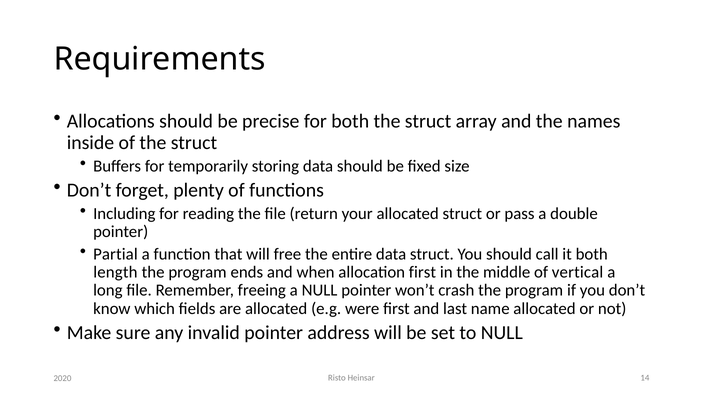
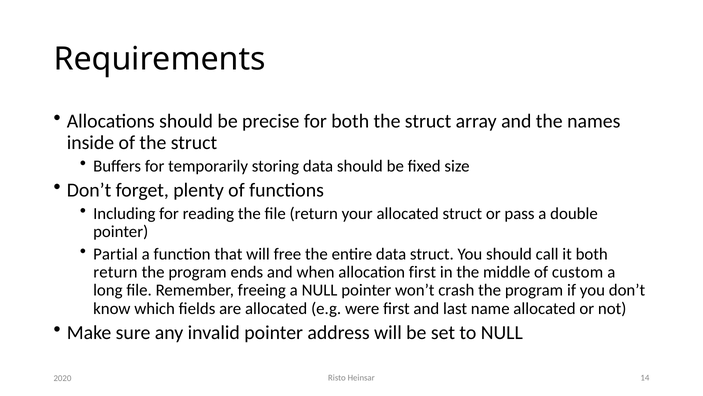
length: length -> return (115, 272)
vertical: vertical -> custom (578, 272)
